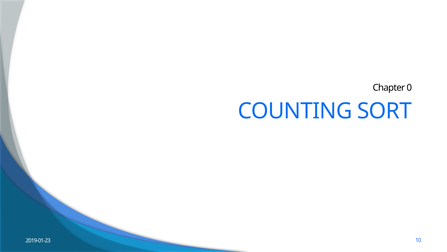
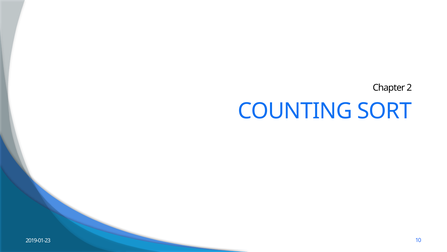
0: 0 -> 2 (409, 88)
